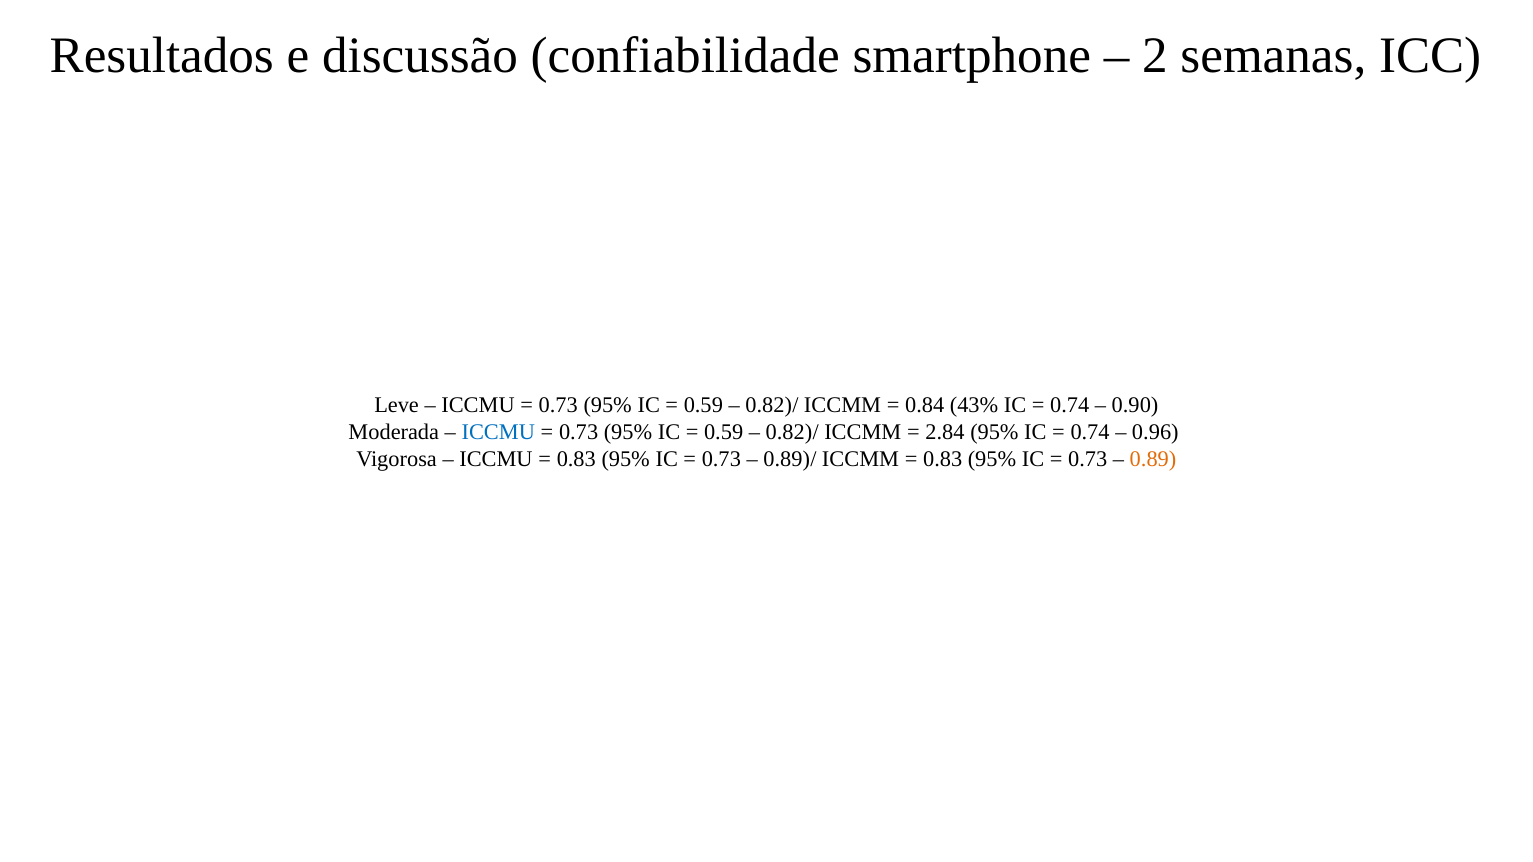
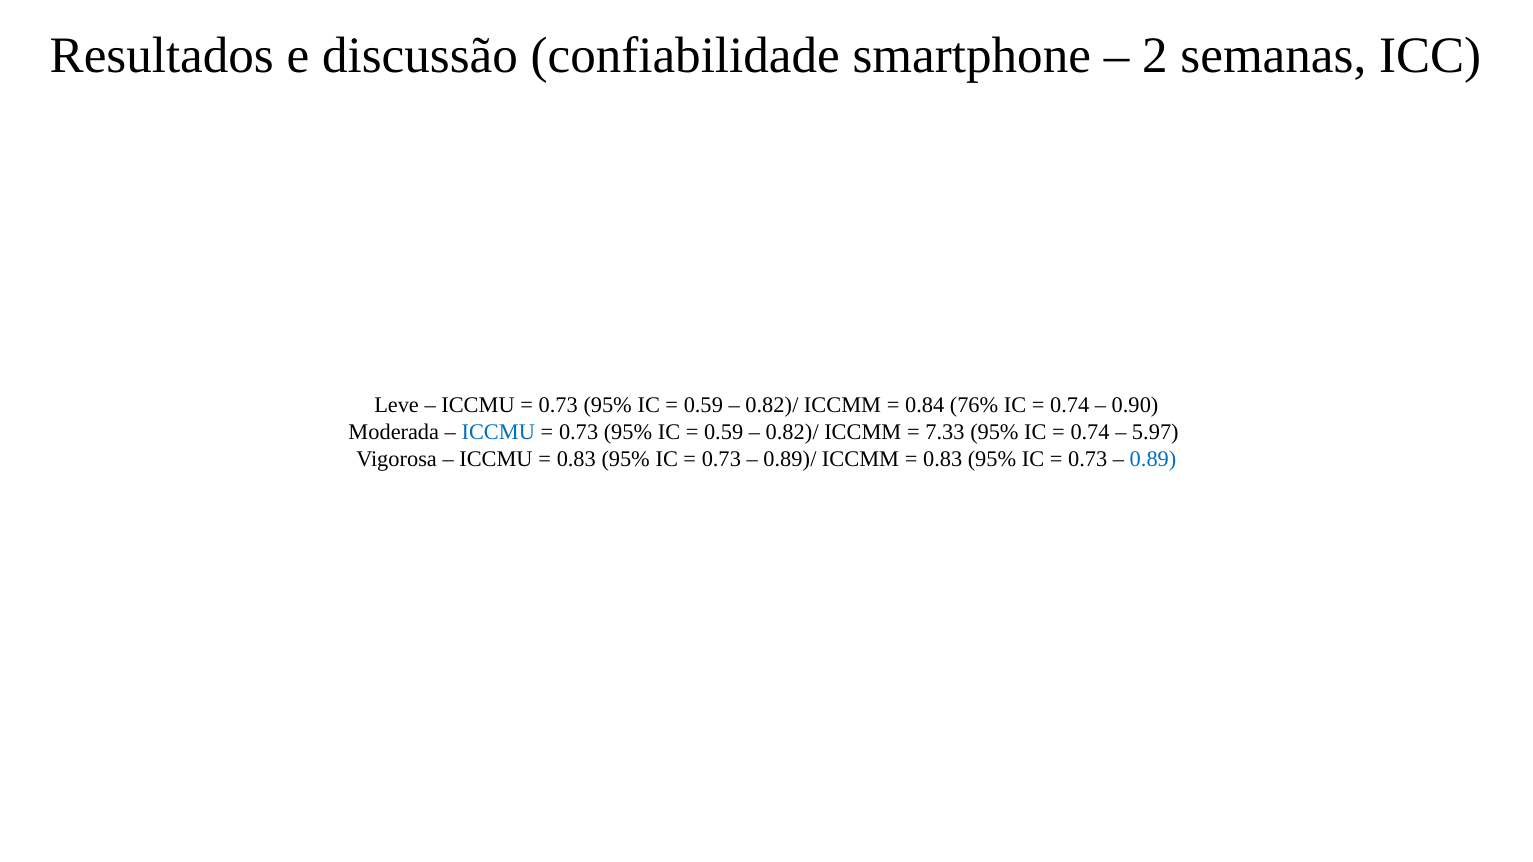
43%: 43% -> 76% (974, 405)
2.84: 2.84 -> 7.33 (945, 432)
0.96: 0.96 -> 5.97 (1155, 432)
0.89 colour: orange -> blue (1153, 459)
